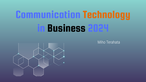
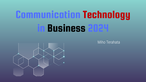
Technology colour: orange -> red (107, 14)
